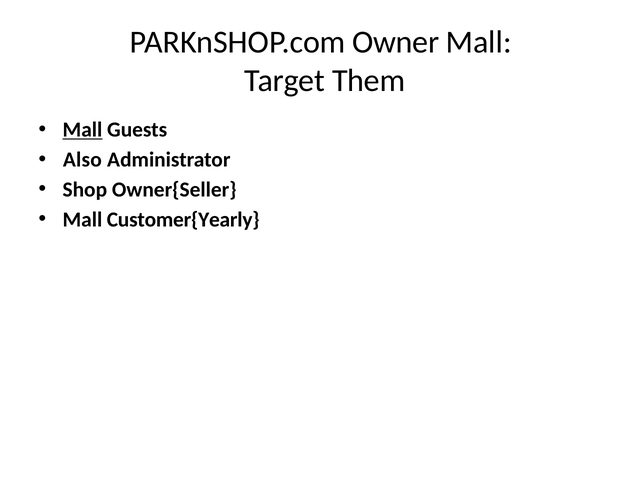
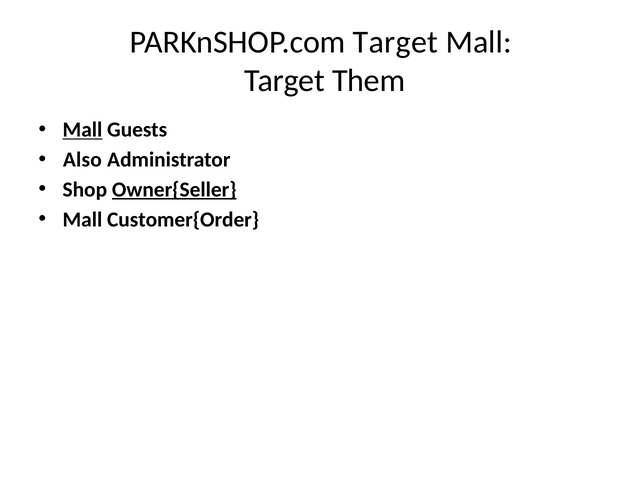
PARKnSHOP.com Owner: Owner -> Target (395, 42)
Owner{Seller underline: none -> present (174, 190)
Customer{Yearly: Customer{Yearly -> Customer{Order (183, 220)
